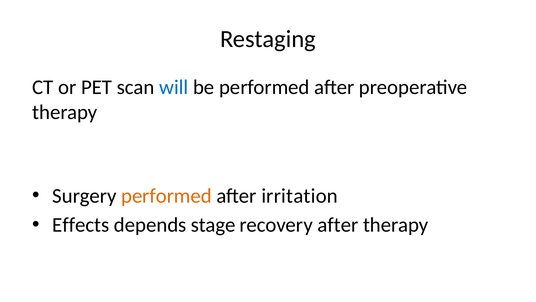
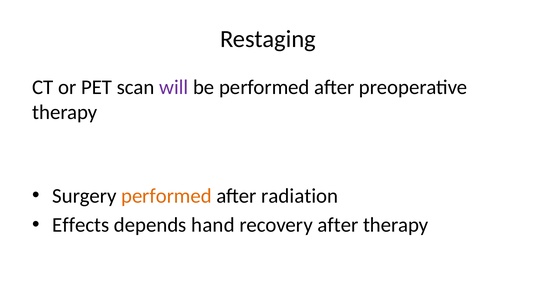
will colour: blue -> purple (174, 87)
irritation: irritation -> radiation (300, 195)
stage: stage -> hand (213, 225)
